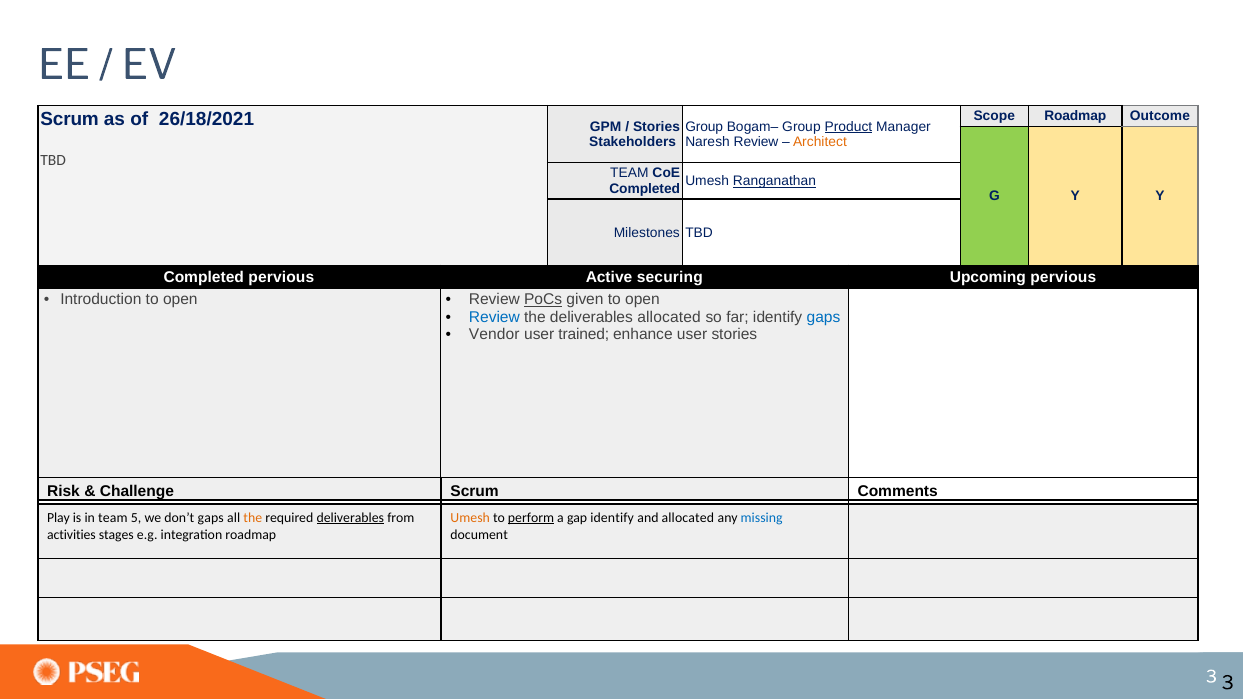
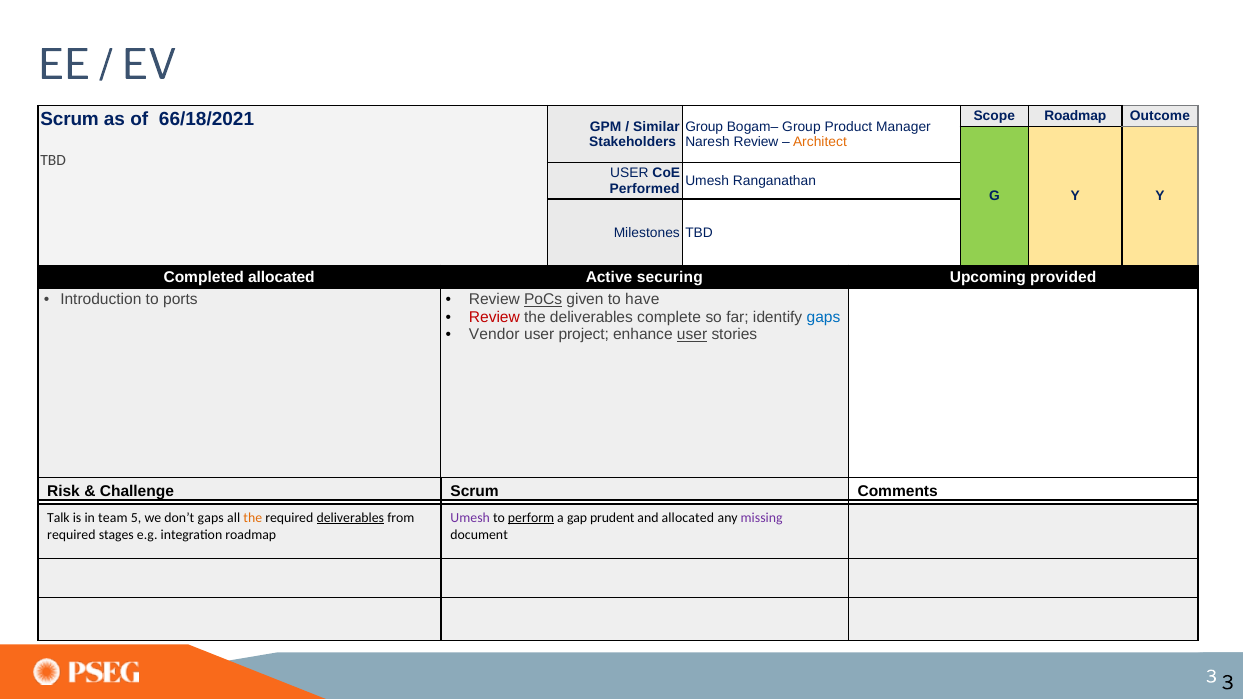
26/18/2021: 26/18/2021 -> 66/18/2021 (207, 119)
Stories: Stories -> Similar (656, 127)
Product underline: present -> none (848, 127)
TEAM: TEAM -> USER (629, 173)
Ranganathan underline: present -> none (774, 181)
Completed: Completed -> Performed (645, 189)
Completed pervious: pervious -> allocated (281, 277)
Upcoming pervious: pervious -> provided (1063, 277)
Introduction to open: open -> ports (180, 300)
given to open: open -> have (642, 300)
Review colour: blue -> red (494, 317)
deliverables allocated: allocated -> complete (669, 317)
trained: trained -> project (584, 335)
user underline: none -> present (692, 335)
Play: Play -> Talk (58, 518)
Umesh colour: orange -> purple (470, 518)
gap identify: identify -> prudent (612, 518)
missing colour: blue -> purple (762, 518)
activities: activities -> required (71, 535)
